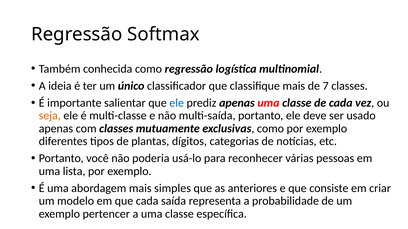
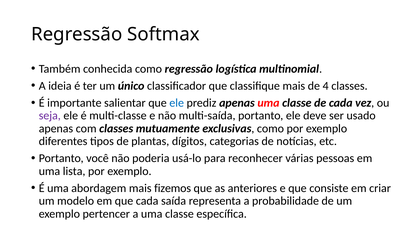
7: 7 -> 4 (326, 86)
seja colour: orange -> purple (50, 116)
simples: simples -> fizemos (173, 189)
